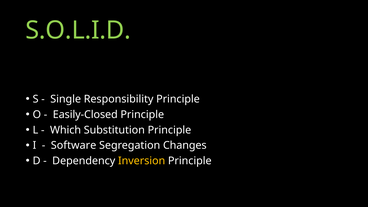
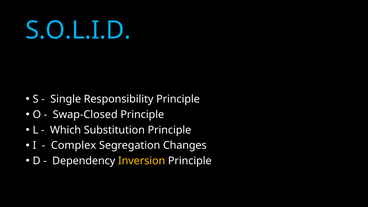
S.O.L.I.D colour: light green -> light blue (78, 30)
Easily-Closed: Easily-Closed -> Swap-Closed (85, 115)
Software: Software -> Complex (74, 145)
